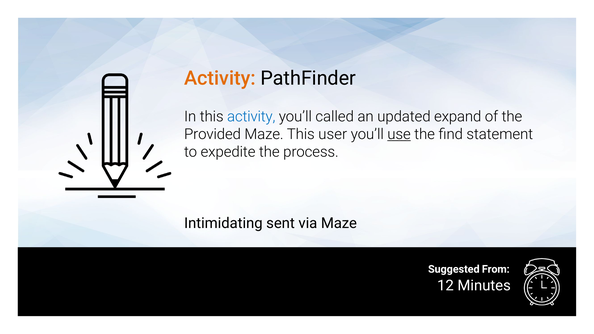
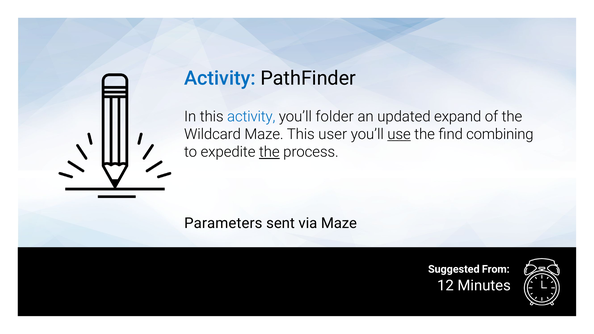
Activity colour: orange -> blue (220, 78)
called: called -> folder (335, 117)
Provided: Provided -> Wildcard (213, 134)
statement: statement -> combining (500, 134)
the underline: none -> present (269, 152)
Intimidating: Intimidating -> Parameters (223, 223)
